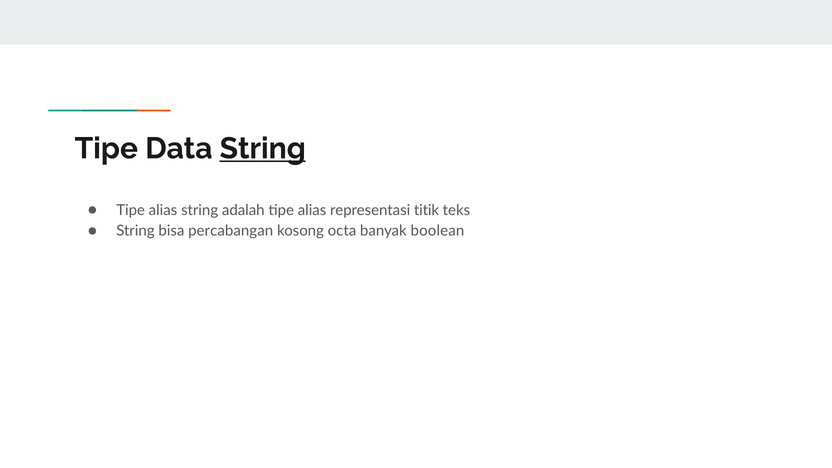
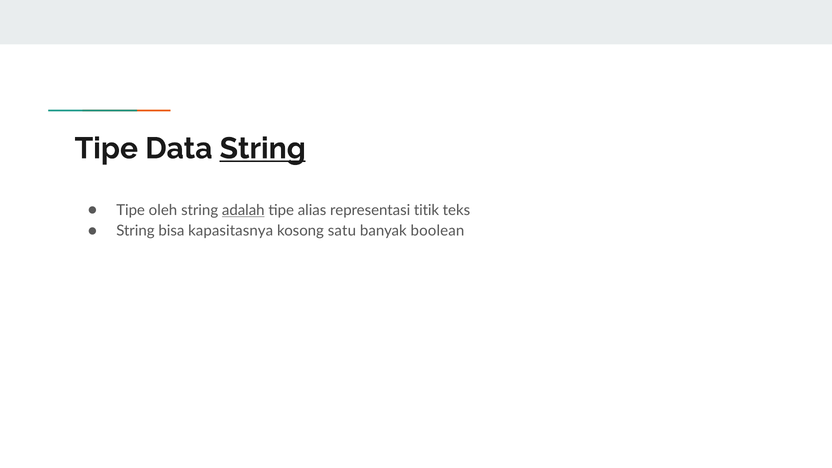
alias: alias -> oleh (163, 210)
adalah underline: none -> present (243, 210)
percabangan: percabangan -> kapasitasnya (231, 231)
octa: octa -> satu (342, 231)
